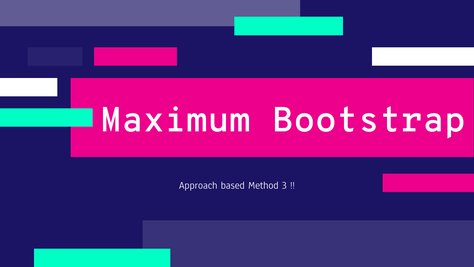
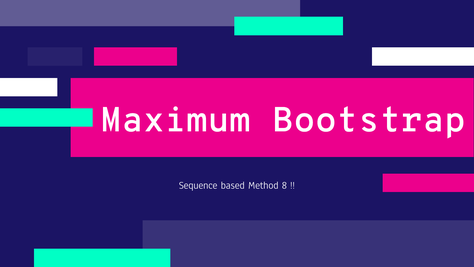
Approach: Approach -> Sequence (198, 185)
3: 3 -> 8 (284, 185)
